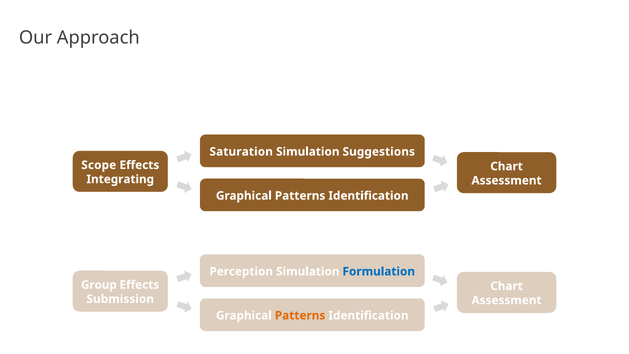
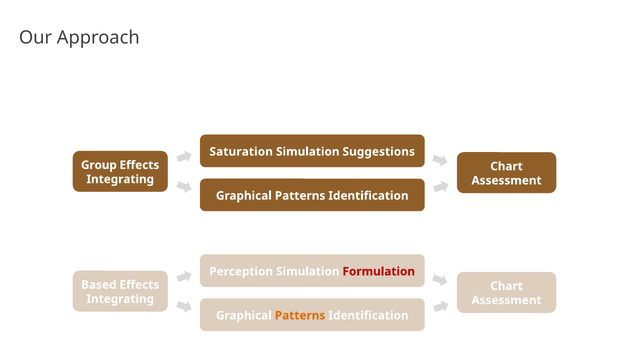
Scope: Scope -> Group (99, 165)
Formulation colour: blue -> red (379, 271)
Group: Group -> Based (99, 285)
Submission: Submission -> Integrating (120, 299)
